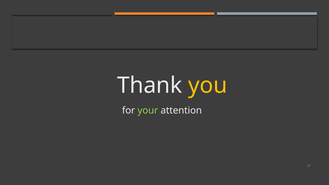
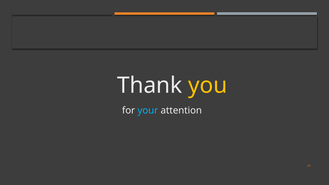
your colour: light green -> light blue (148, 110)
